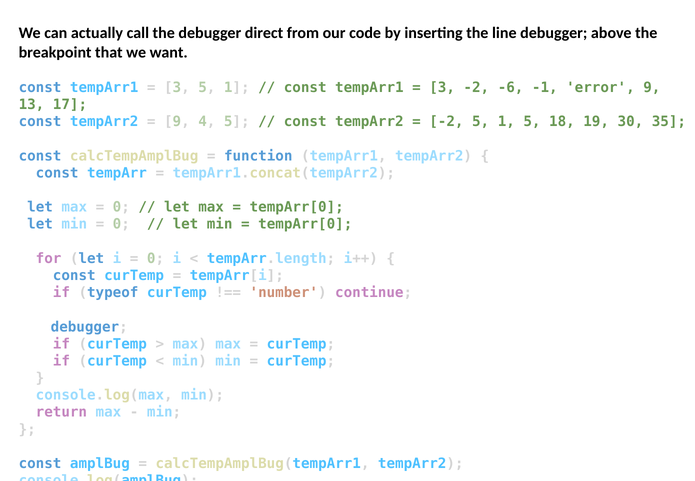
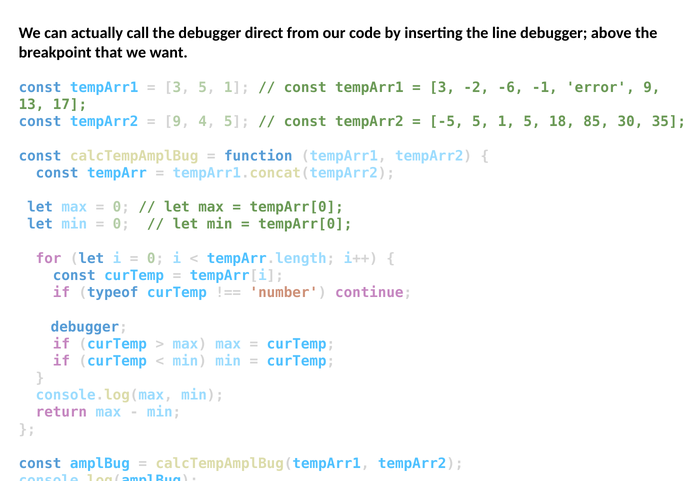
-2: -2 -> -5 (446, 122)
19: 19 -> 85 (596, 122)
